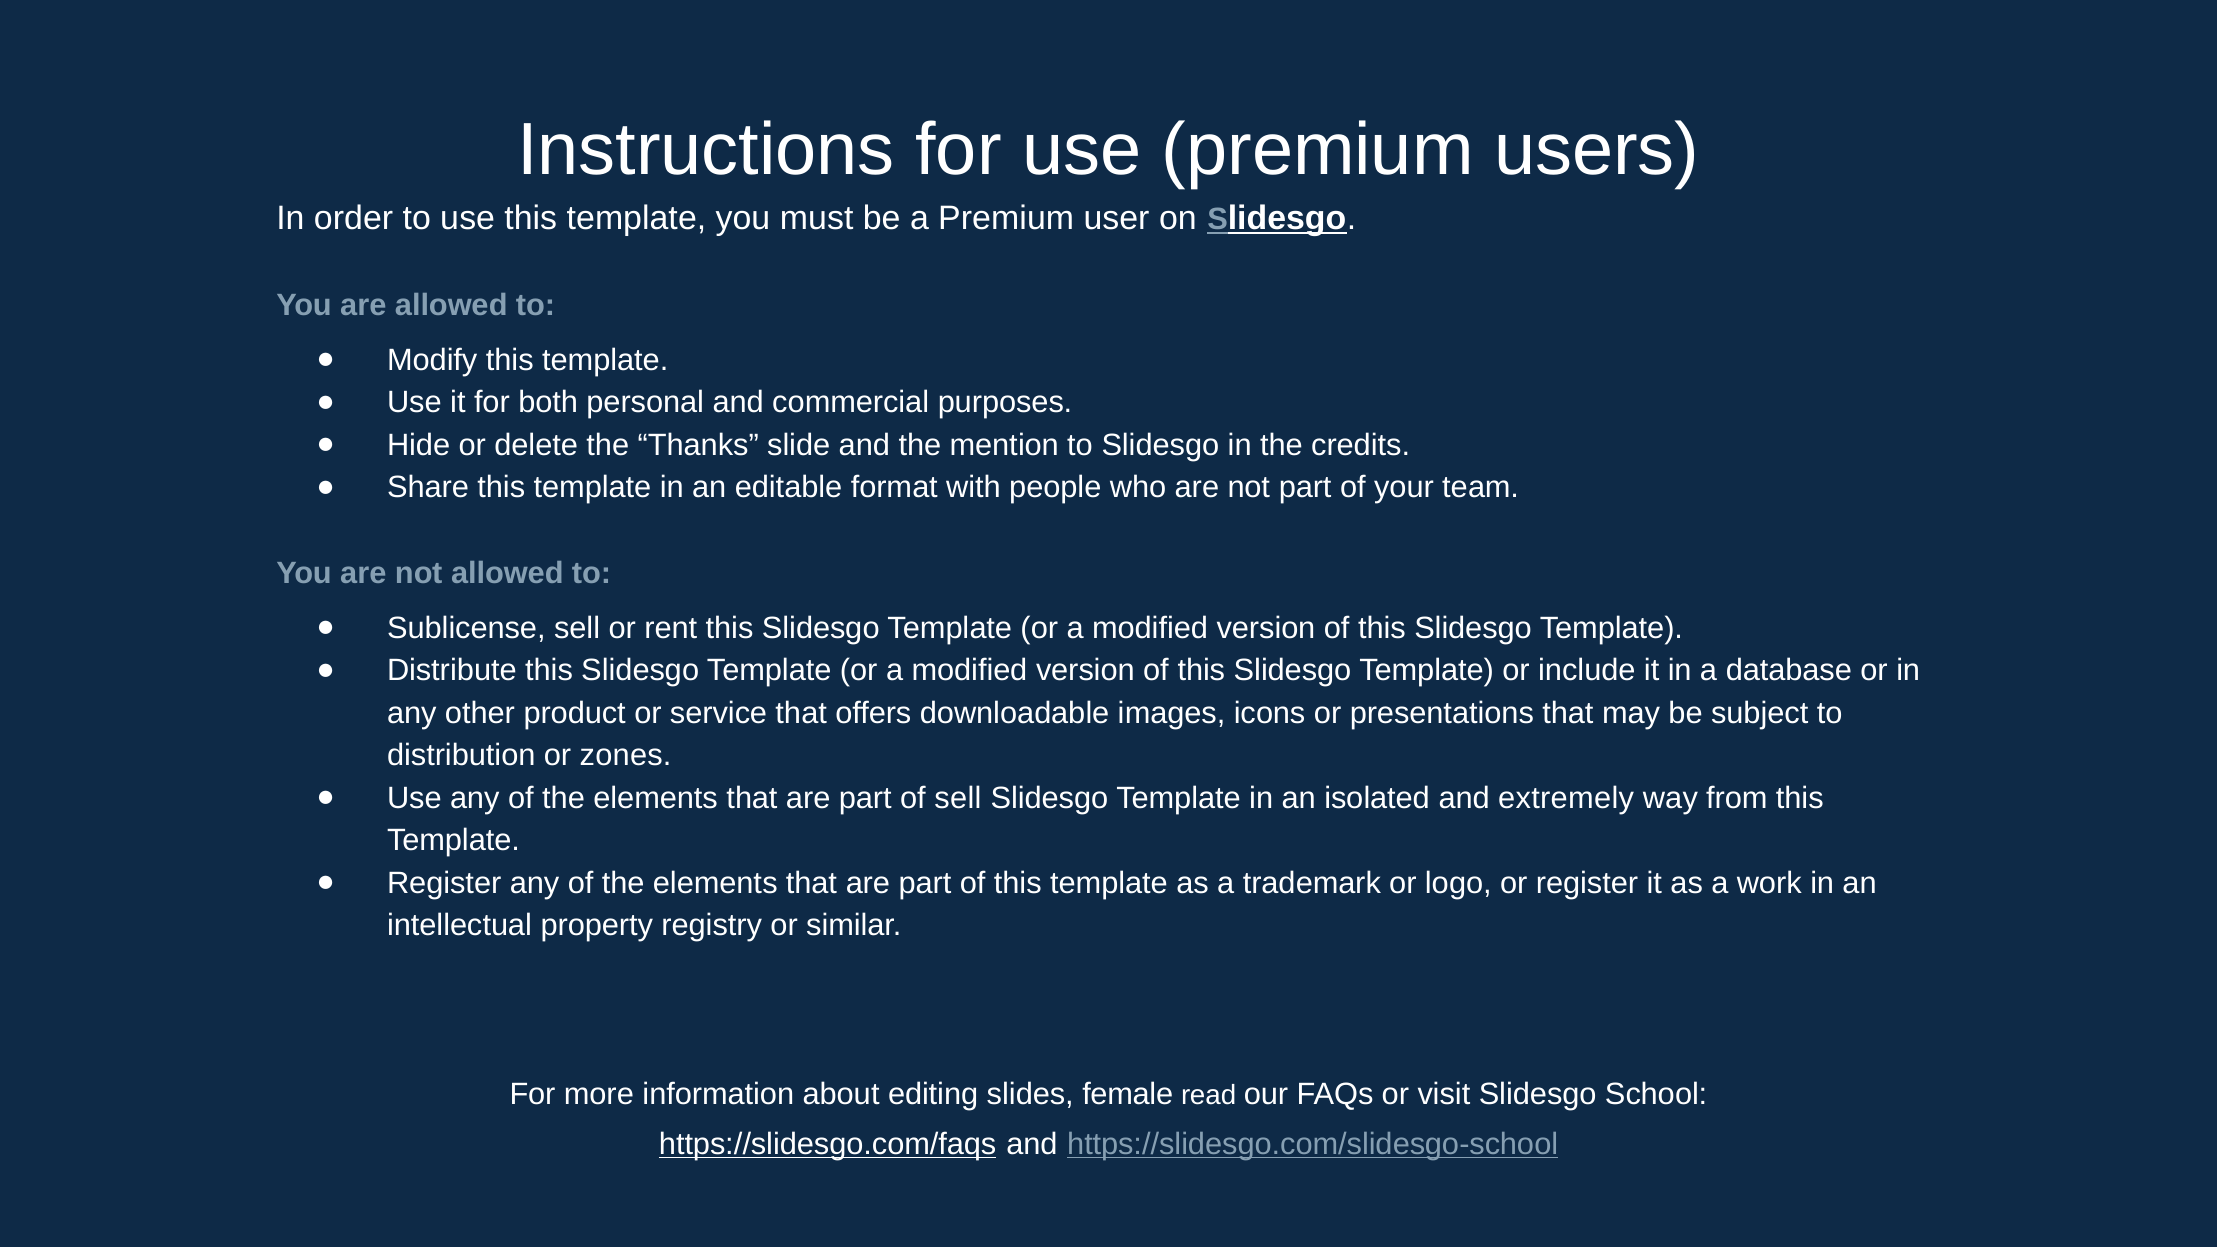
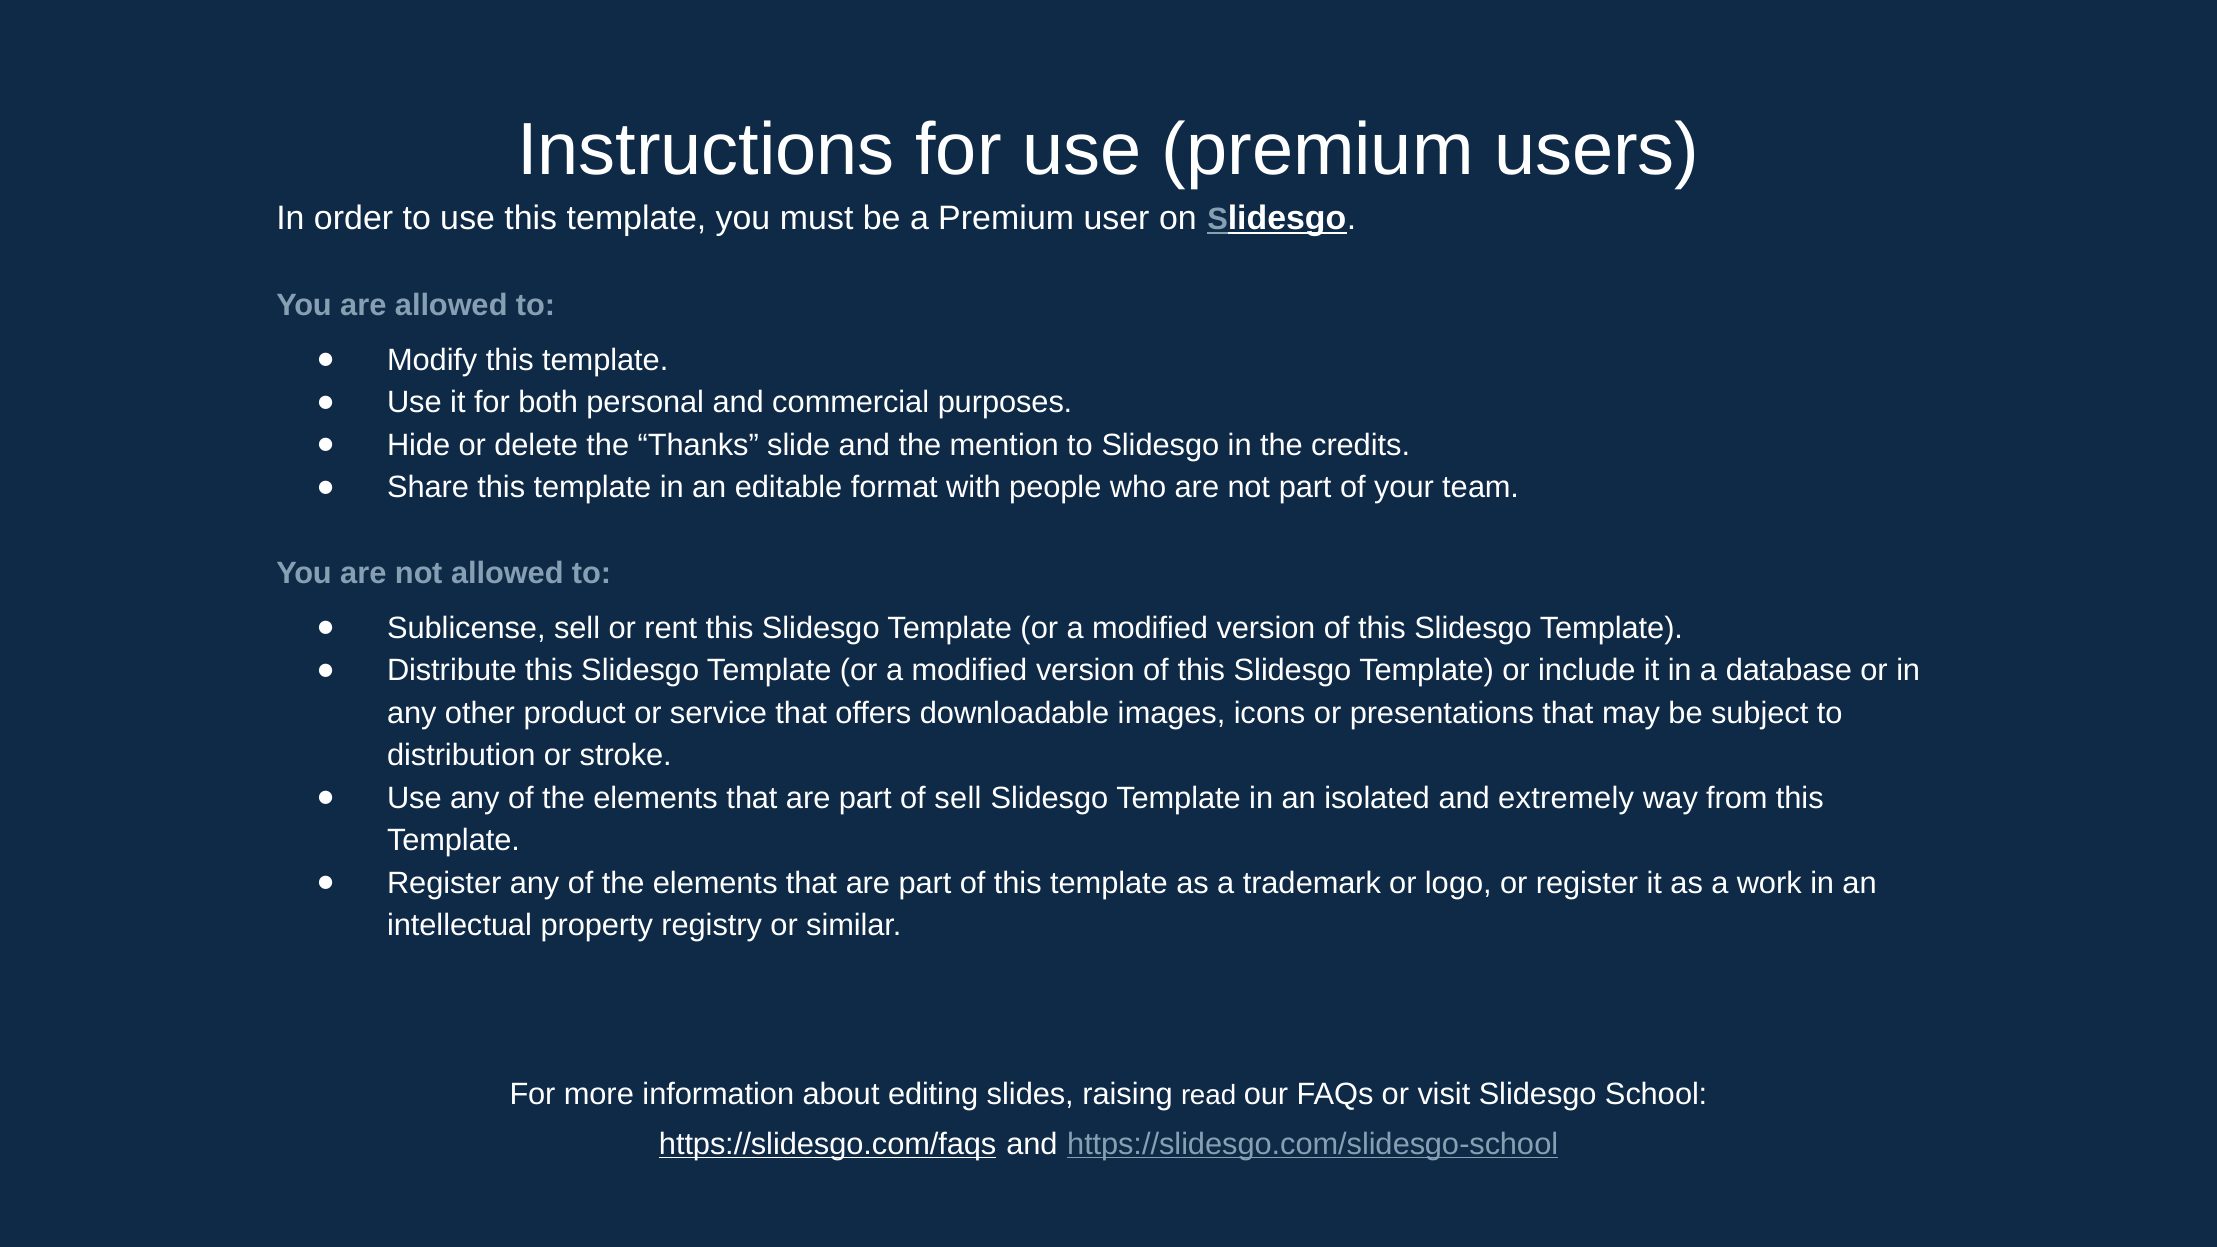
zones: zones -> stroke (626, 756)
female: female -> raising (1128, 1094)
